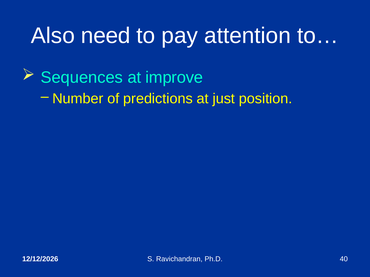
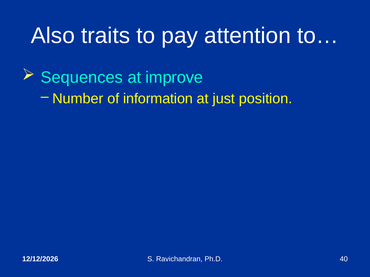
need: need -> traits (106, 36)
predictions: predictions -> information (158, 99)
